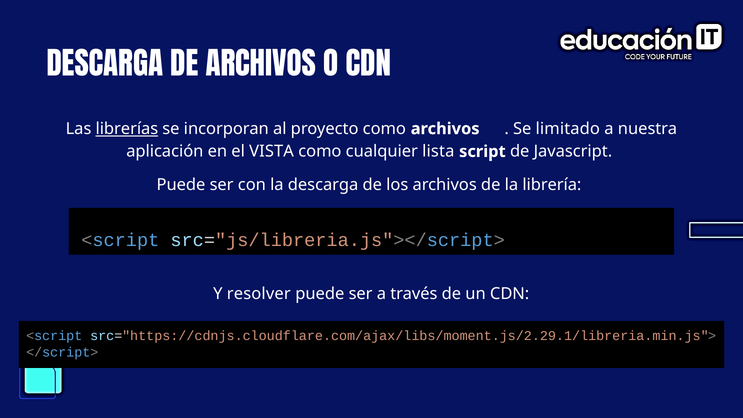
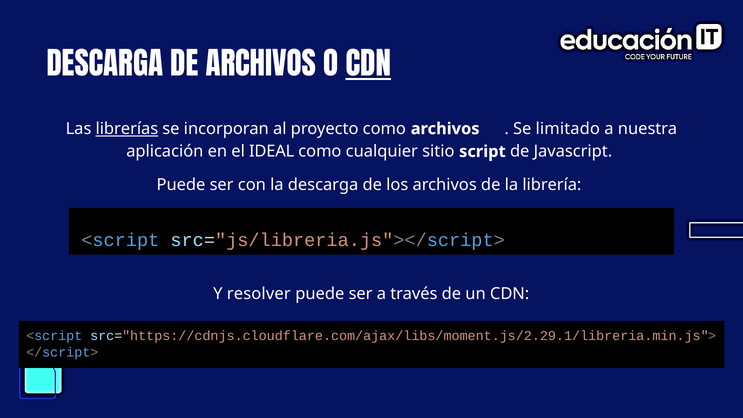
CDN underline: none -> present (368, 66)
VISTA: VISTA -> IDEAL (272, 152)
lista: lista -> sitio (438, 152)
